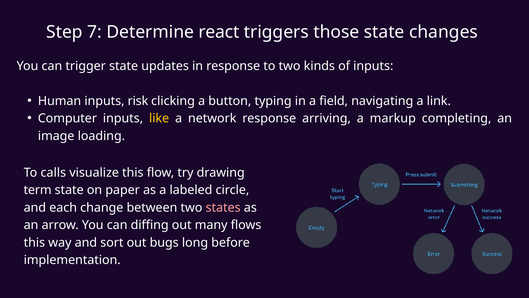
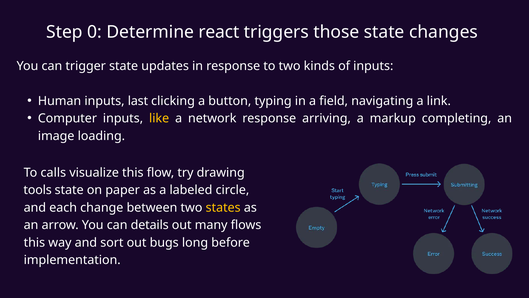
7: 7 -> 0 (95, 32)
risk: risk -> last (138, 101)
term: term -> tools (38, 190)
states colour: pink -> yellow (223, 207)
diffing: diffing -> details (150, 225)
